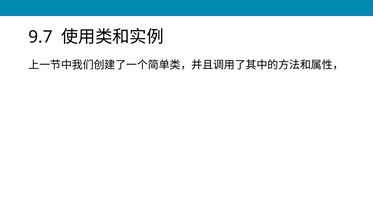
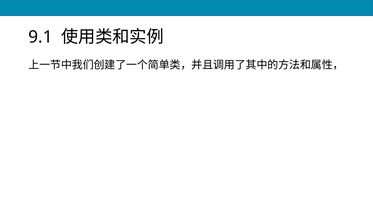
9.7: 9.7 -> 9.1 (40, 37)
